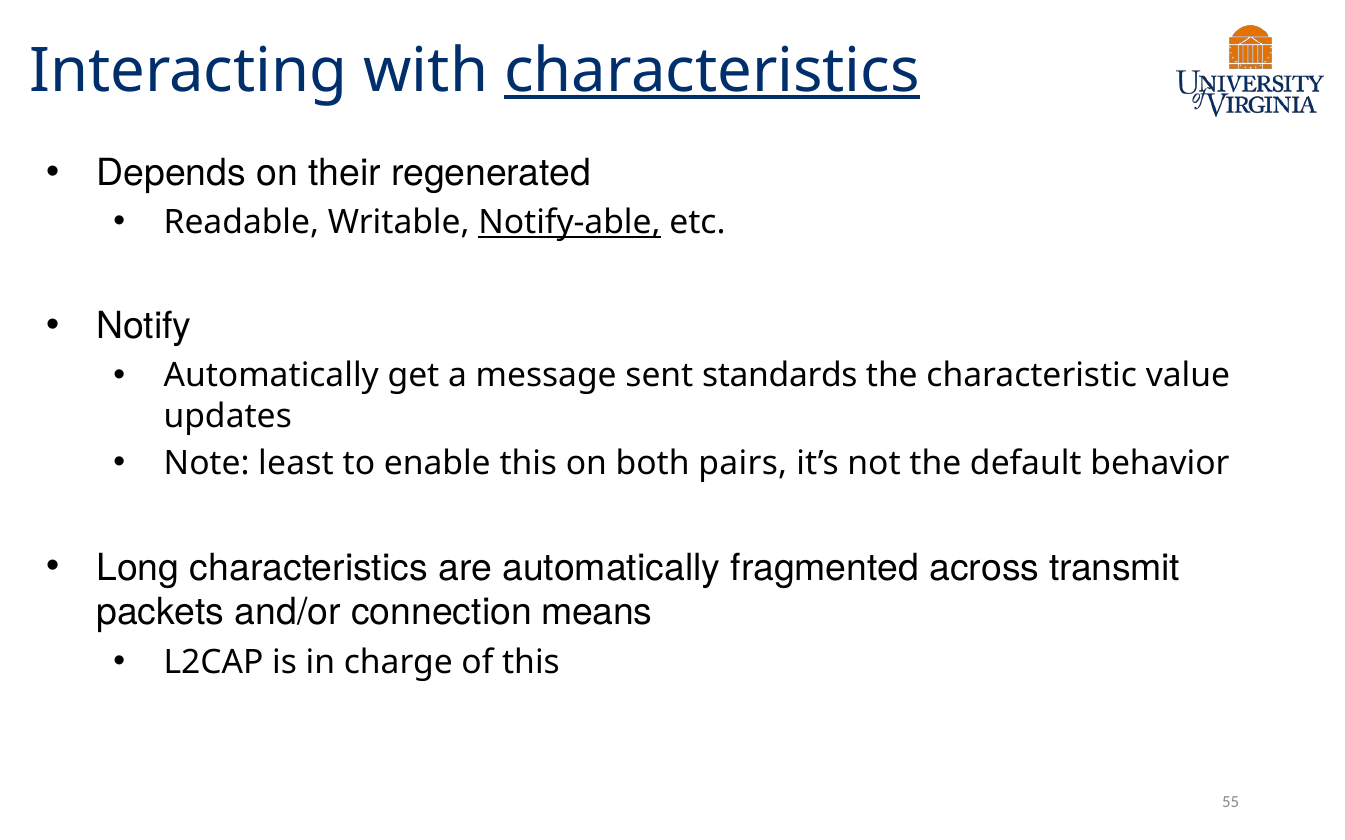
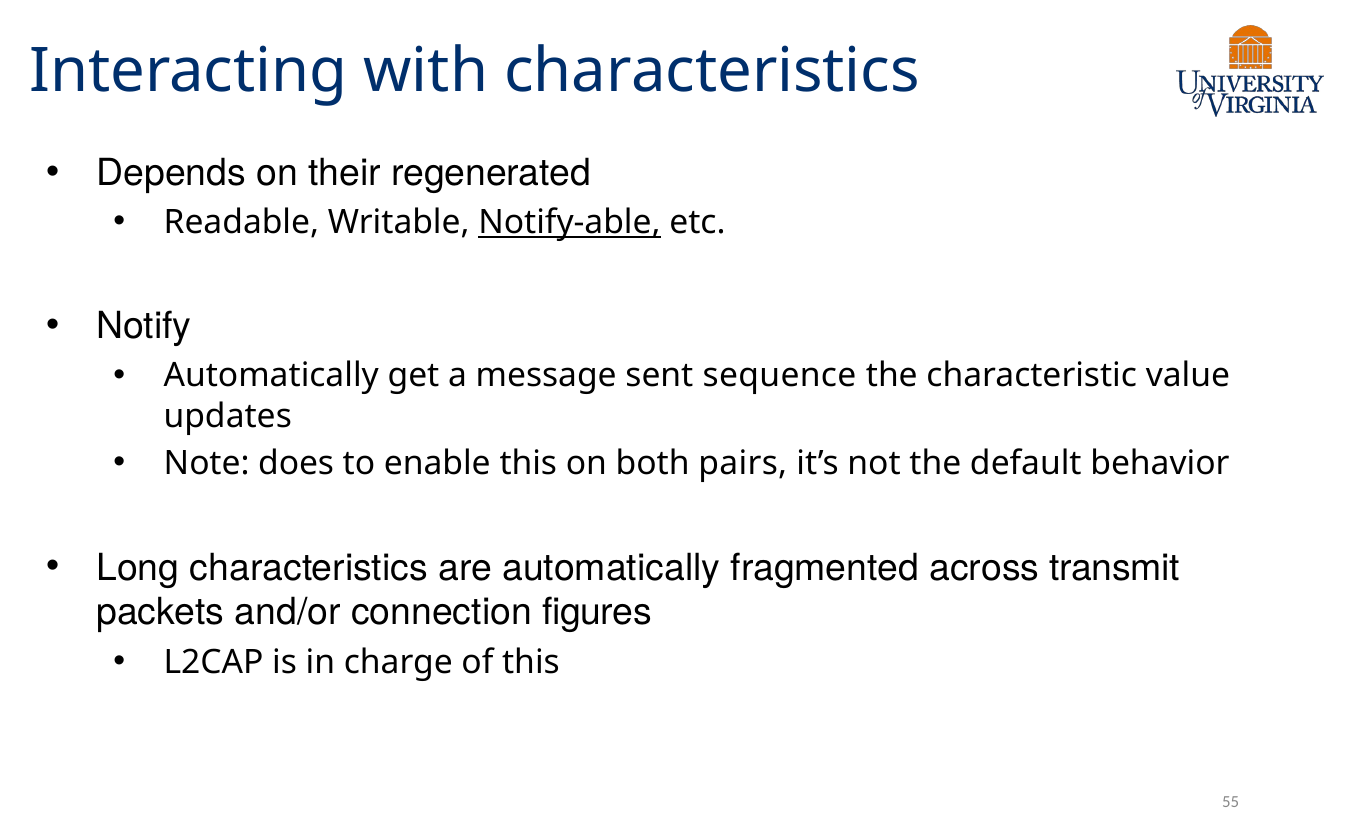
characteristics underline: present -> none (712, 71)
standards: standards -> sequence (780, 376)
least: least -> does (296, 464)
means: means -> figures (597, 613)
